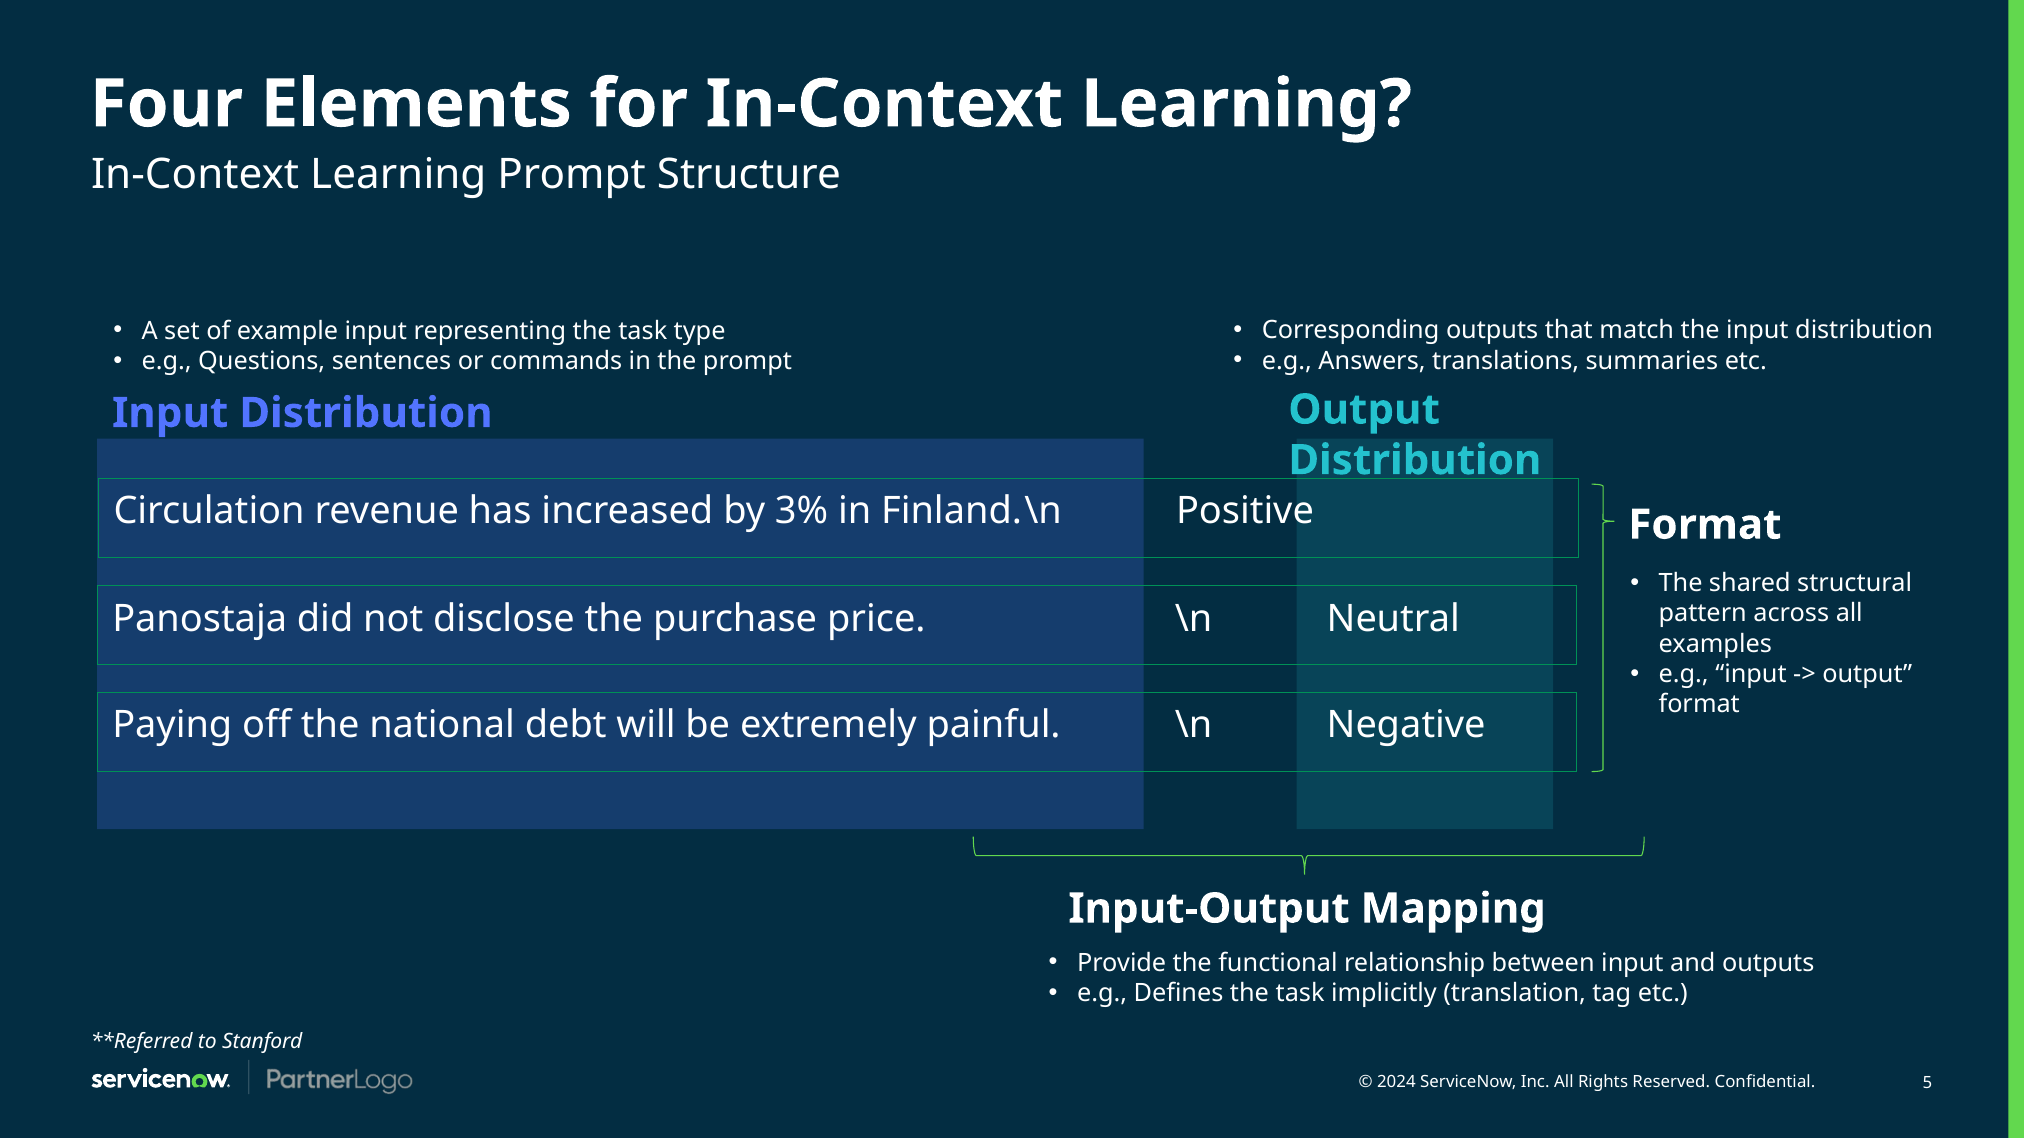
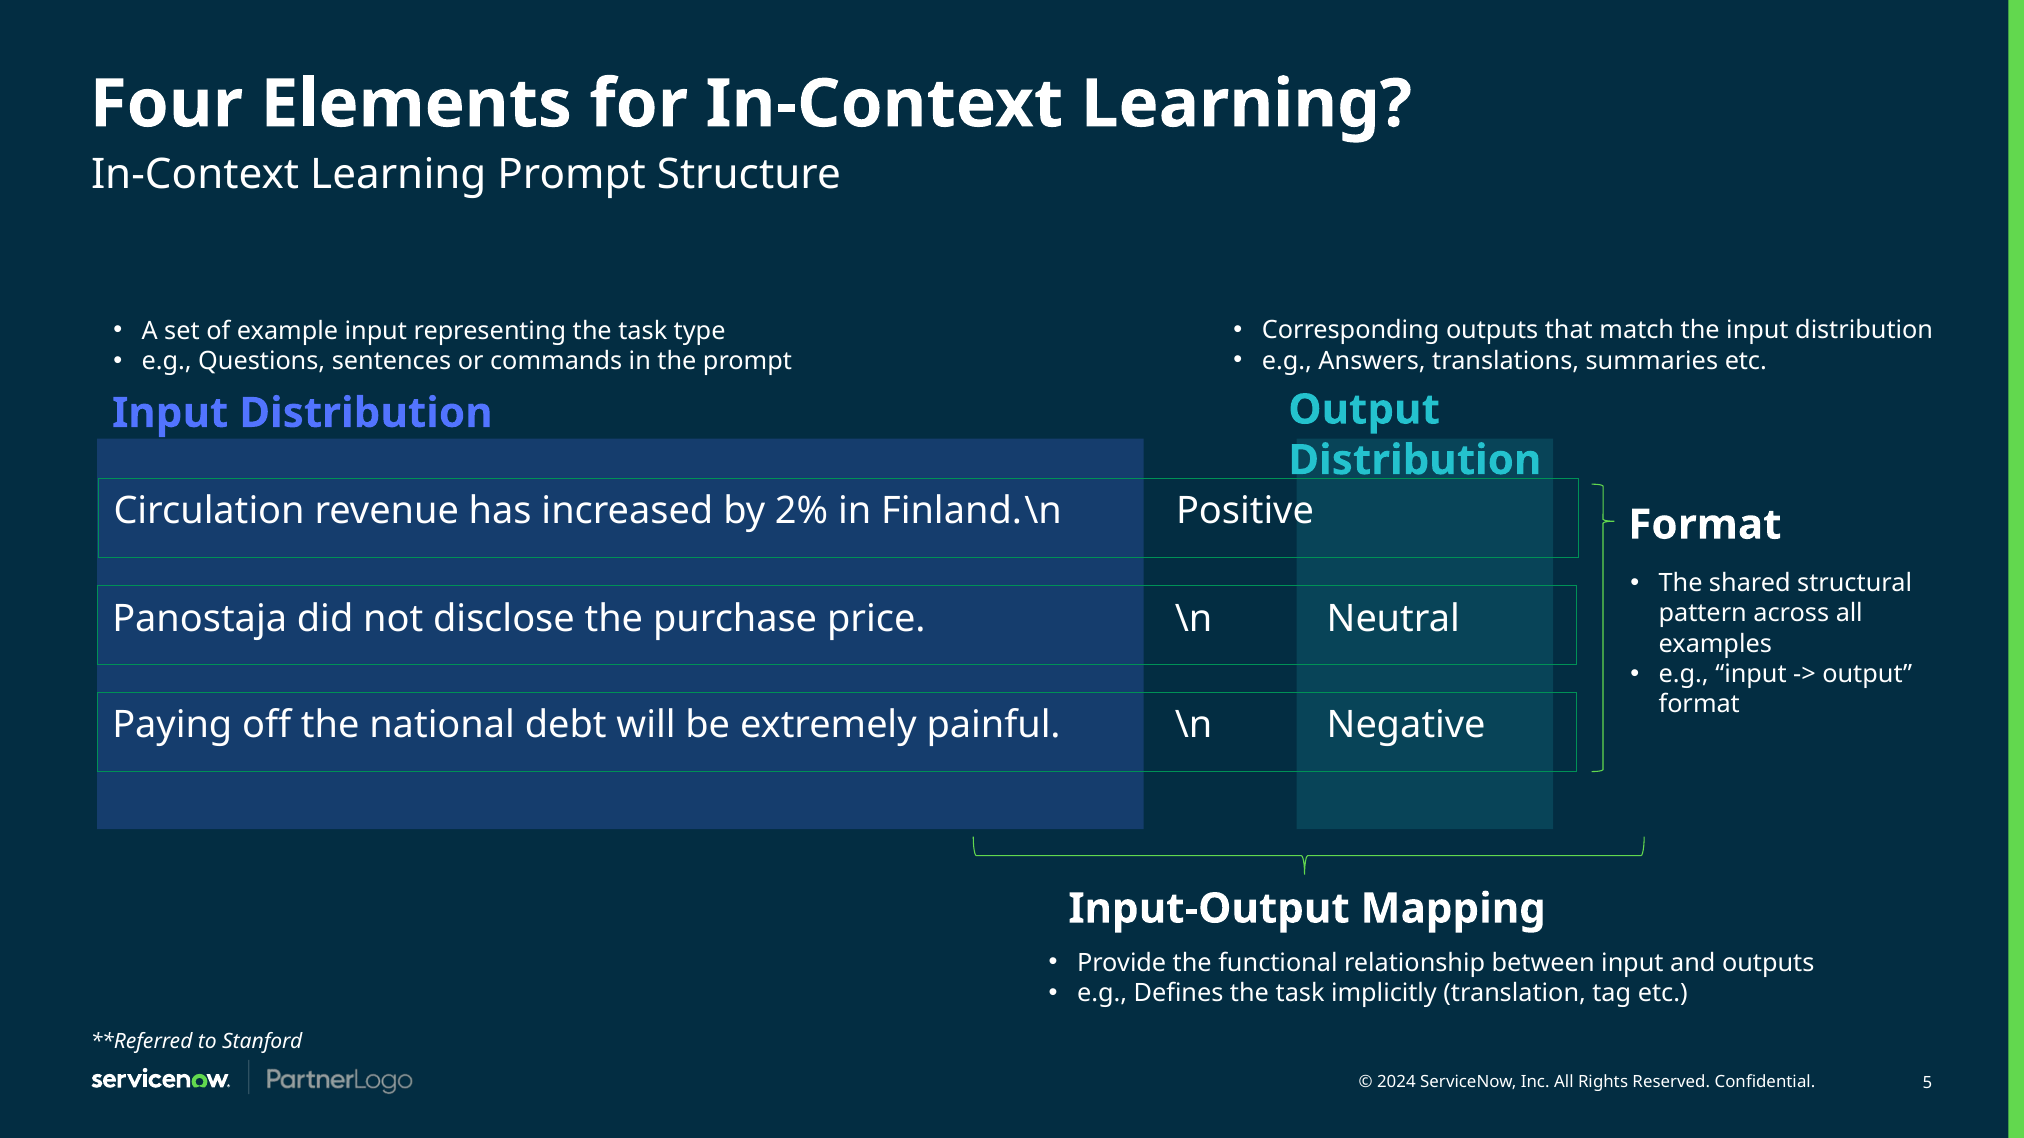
3%: 3% -> 2% (802, 511)
